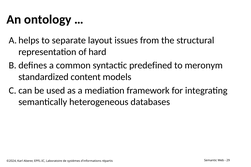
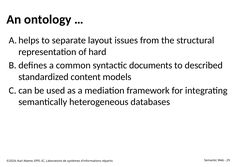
predefined: predefined -> documents (151, 66)
meronym: meronym -> described (204, 66)
